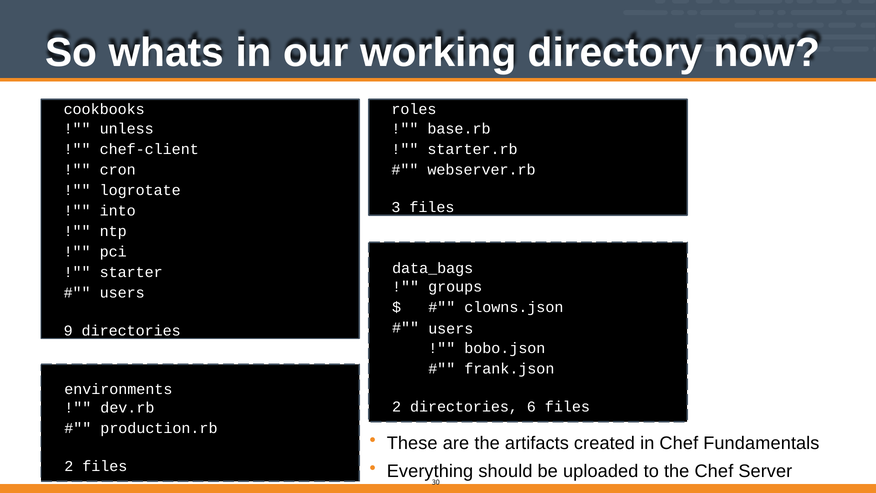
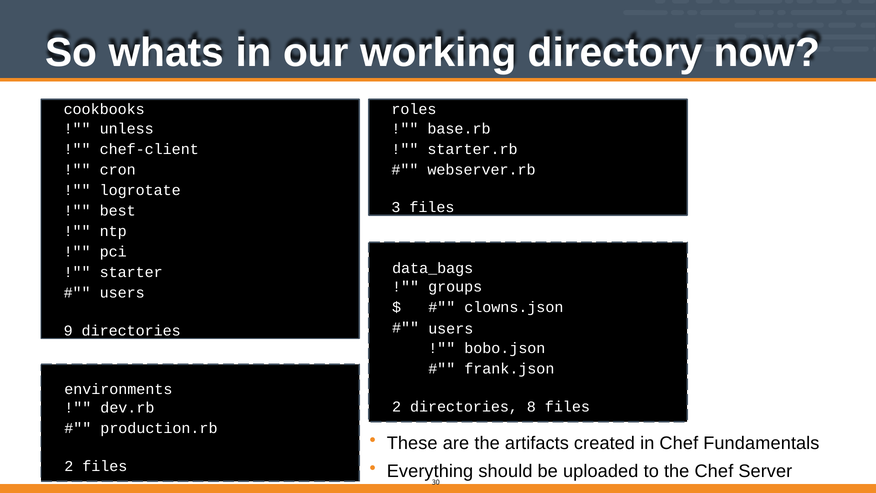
into: into -> best (118, 211)
6: 6 -> 8 (531, 406)
